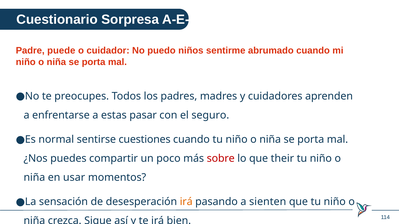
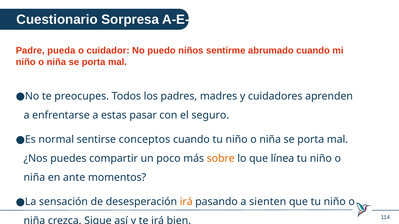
puede: puede -> pueda (61, 51)
cuestiones: cuestiones -> conceptos (144, 140)
sobre colour: red -> orange (221, 159)
their: their -> línea (282, 159)
usar: usar -> ante (74, 178)
